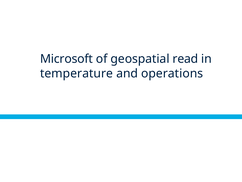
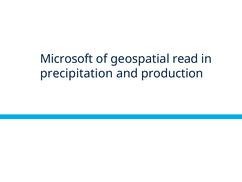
temperature: temperature -> precipitation (77, 73)
operations: operations -> production (172, 73)
